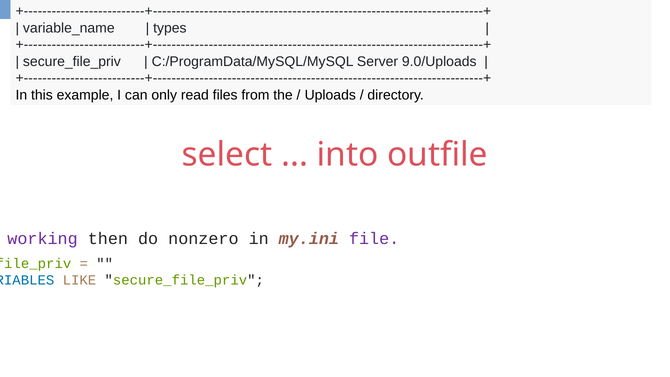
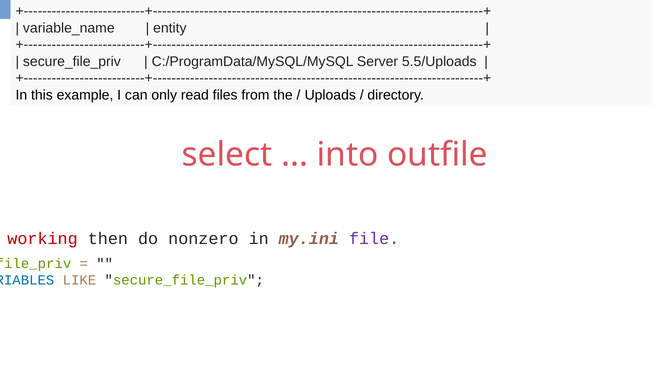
types: types -> entity (170, 28)
9.0/Uploads: 9.0/Uploads -> 5.5/Uploads (439, 61)
working colour: purple -> red (43, 239)
